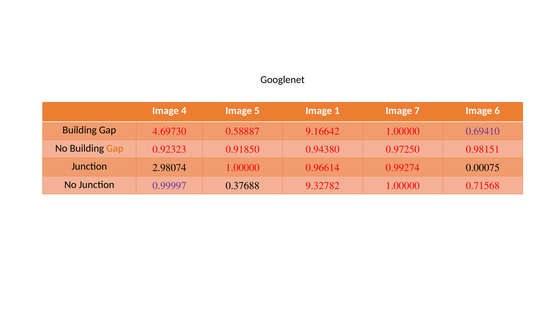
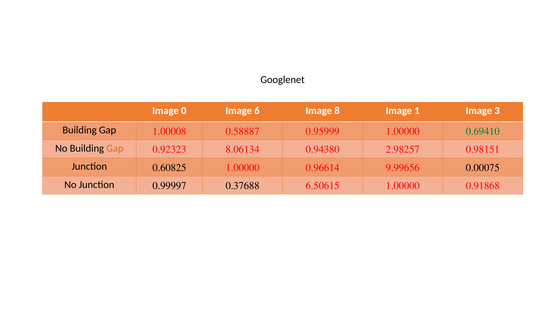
4: 4 -> 0 (184, 110)
5: 5 -> 6 (257, 110)
1: 1 -> 8 (337, 110)
7: 7 -> 1 (417, 110)
6: 6 -> 3 (497, 110)
4.69730: 4.69730 -> 1.00008 (169, 131)
9.16642: 9.16642 -> 0.95999 (323, 131)
0.69410 colour: purple -> green (483, 131)
0.91850: 0.91850 -> 8.06134 (243, 149)
0.97250: 0.97250 -> 2.98257 (403, 149)
2.98074: 2.98074 -> 0.60825 (169, 167)
0.99274: 0.99274 -> 9.99656 (403, 167)
0.99997 colour: purple -> black (169, 185)
9.32782: 9.32782 -> 6.50615 (323, 185)
0.71568: 0.71568 -> 0.91868 (483, 185)
